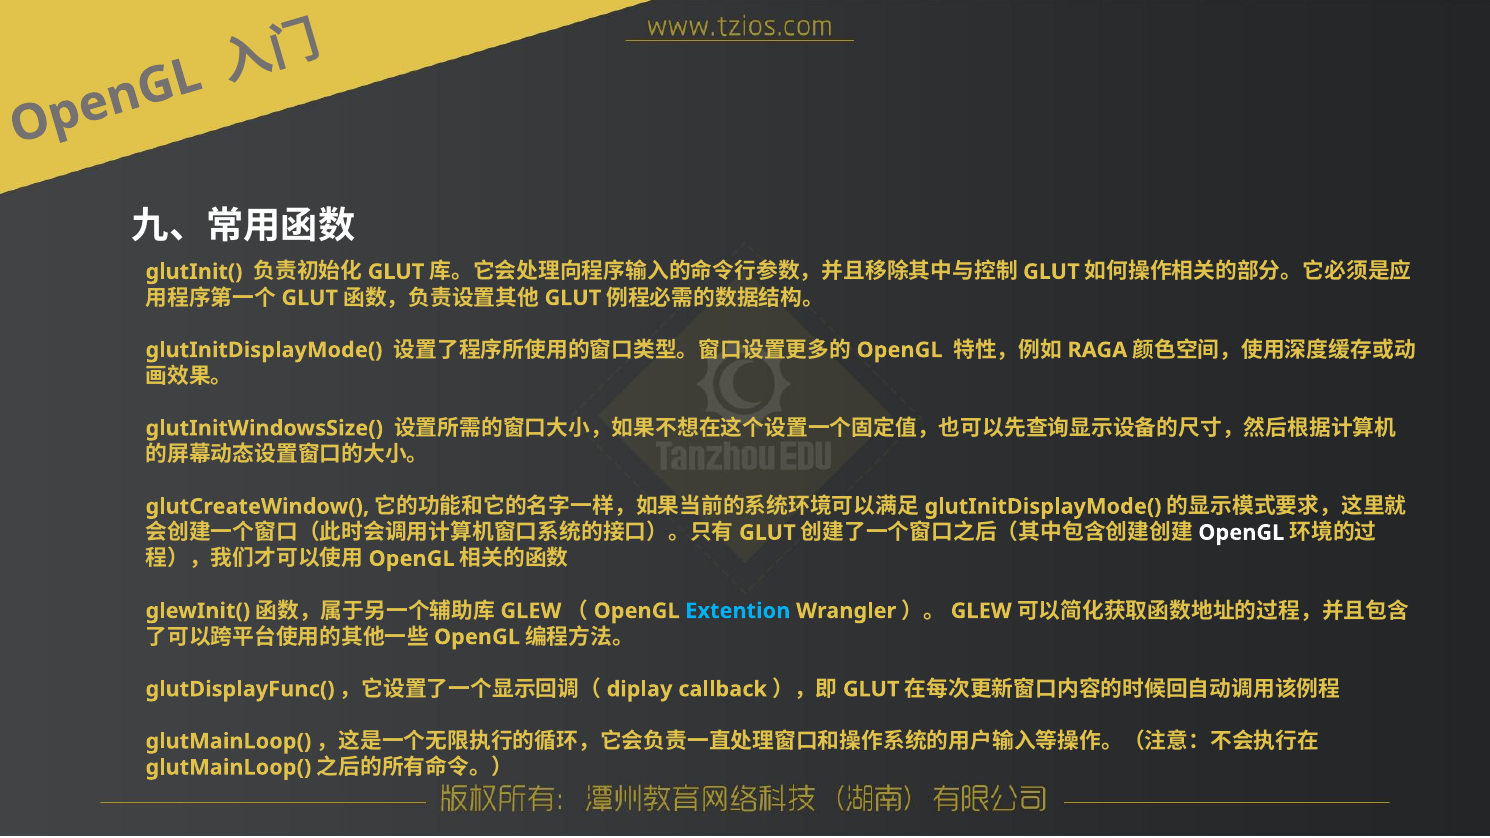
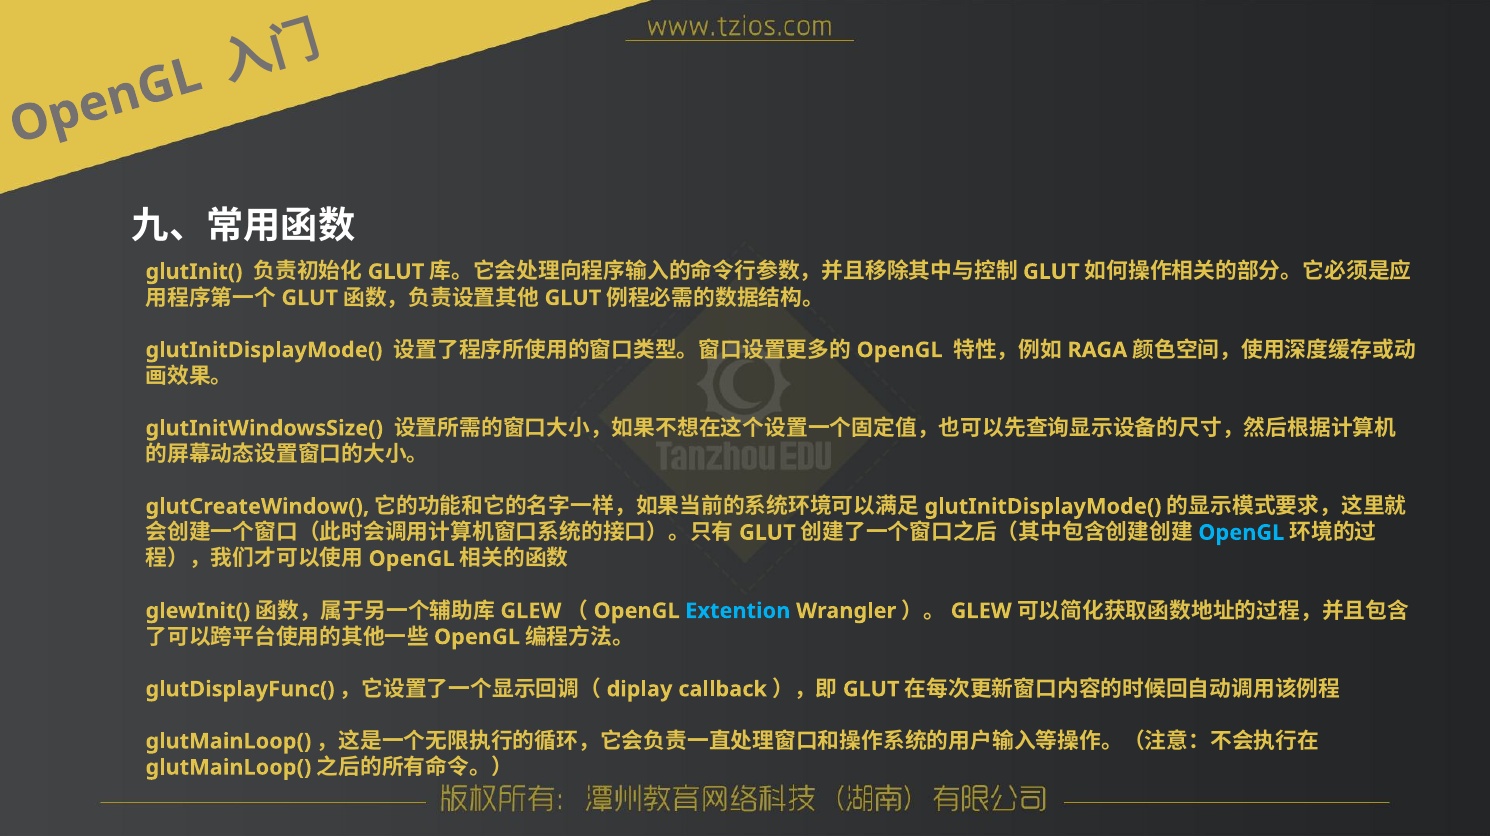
OpenGL colour: white -> light blue (1241, 533)
